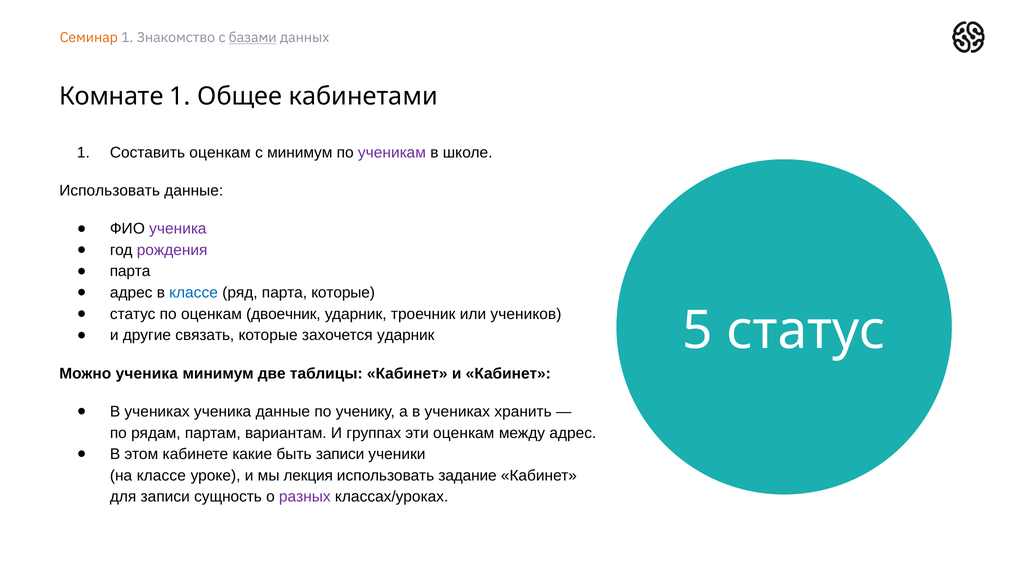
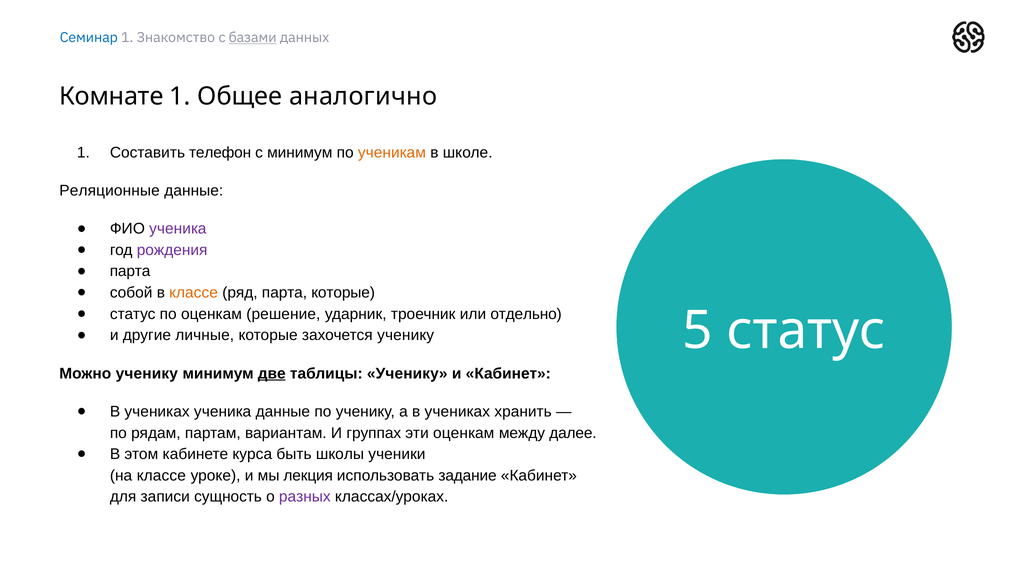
Семинар colour: orange -> blue (89, 38)
кабинетами: кабинетами -> аналогично (363, 97)
Составить оценкам: оценкам -> телефон (220, 153)
ученикам colour: purple -> orange (392, 153)
Использовать: Использовать -> Реляционные (110, 191)
адрес: адрес -> собой (131, 293)
классе colour: blue -> orange (194, 293)
двоечник: двоечник -> решение (283, 314)
учеников: учеников -> отдельно (526, 314)
связать: связать -> личные (205, 335)
захочется ударник: ударник -> ученику (406, 335)
Можно ученика: ученика -> ученику (147, 374)
две underline: none -> present (272, 374)
таблицы Кабинет: Кабинет -> Ученику (407, 374)
между адрес: адрес -> далее (573, 433)
какие: какие -> курса (252, 454)
быть записи: записи -> школы (340, 454)
